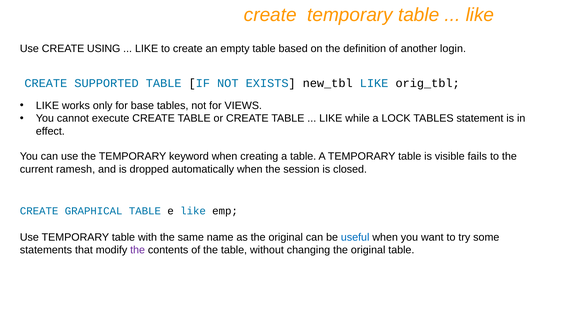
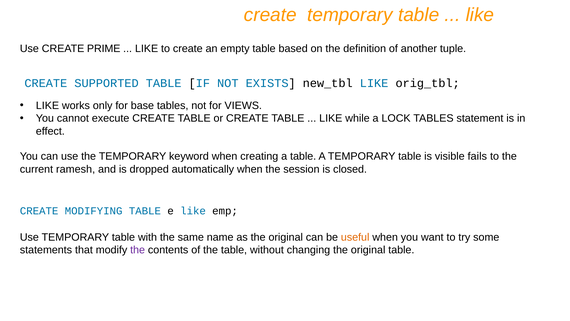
USING: USING -> PRIME (104, 48)
login: login -> tuple (453, 48)
GRAPHICAL: GRAPHICAL -> MODIFYING (94, 211)
useful colour: blue -> orange (355, 237)
